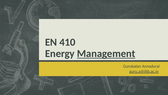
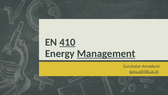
410 underline: none -> present (67, 42)
